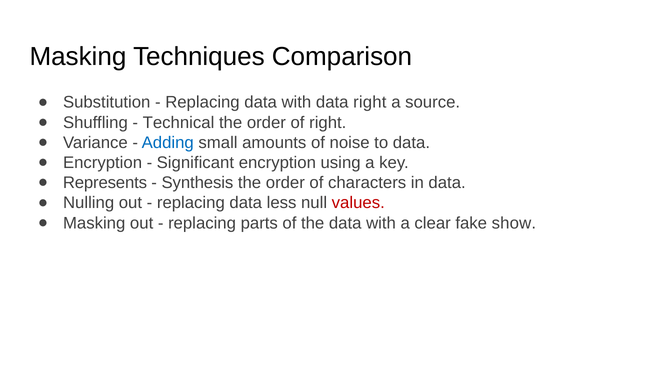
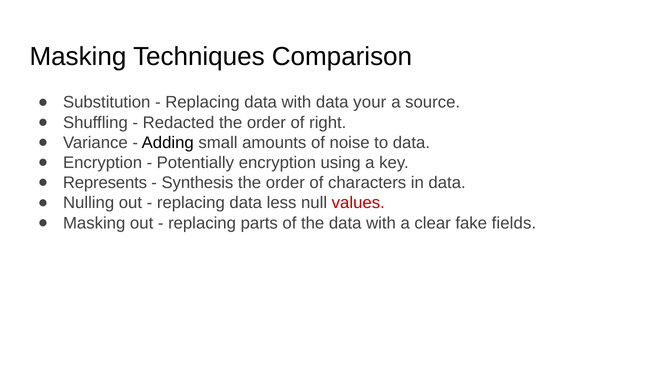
data right: right -> your (370, 102)
Technical: Technical -> Redacted (179, 122)
Adding colour: blue -> black (168, 143)
Significant: Significant -> Potentially (195, 163)
show: show -> fields (514, 223)
